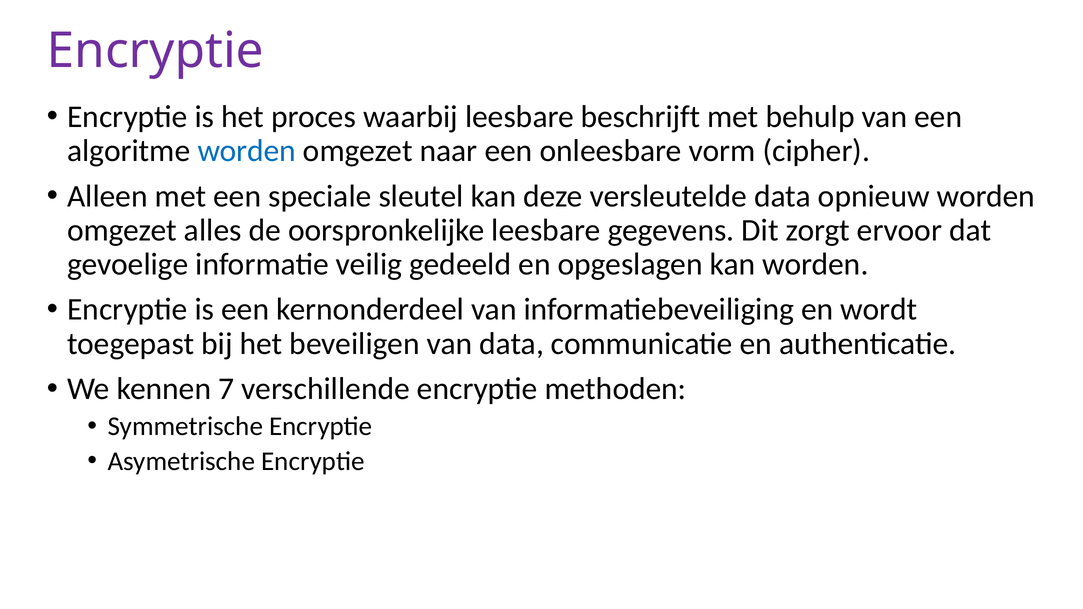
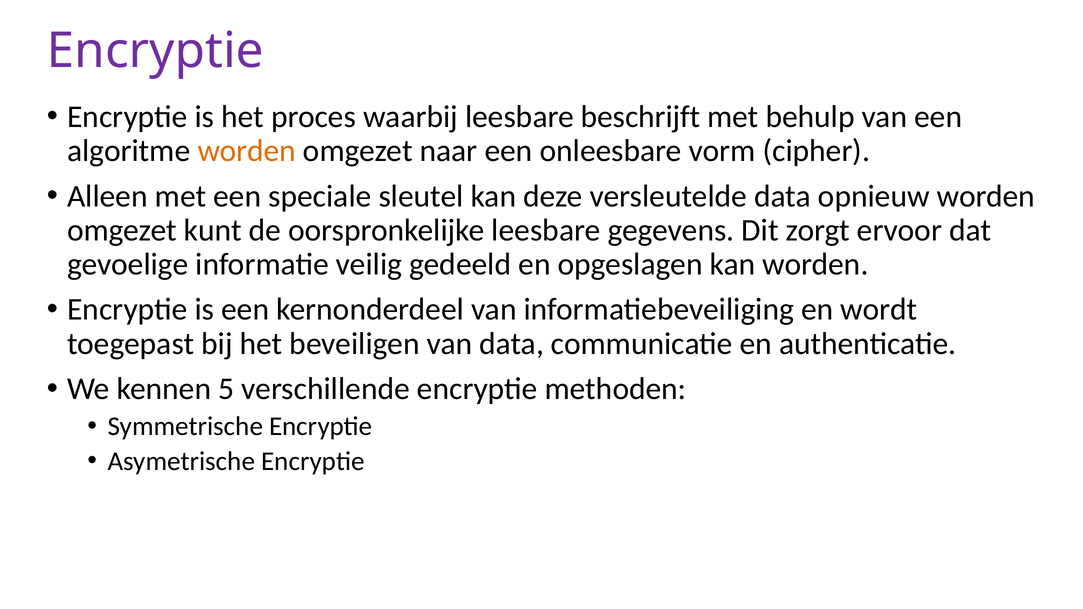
worden colour: blue -> orange (247, 151)
alles: alles -> kunt (213, 230)
7: 7 -> 5 (226, 389)
